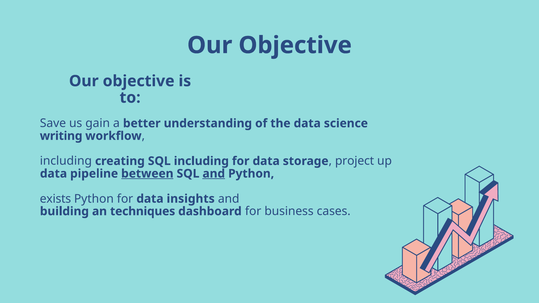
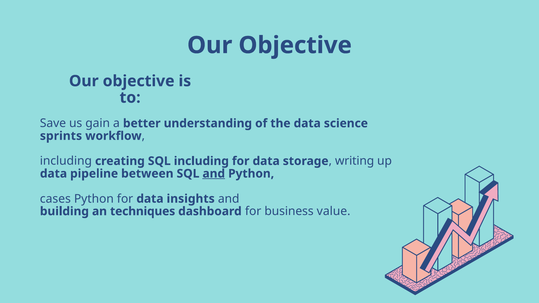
writing: writing -> sprints (61, 136)
project: project -> writing (355, 161)
between underline: present -> none (147, 174)
exists: exists -> cases (55, 199)
cases: cases -> value (334, 211)
